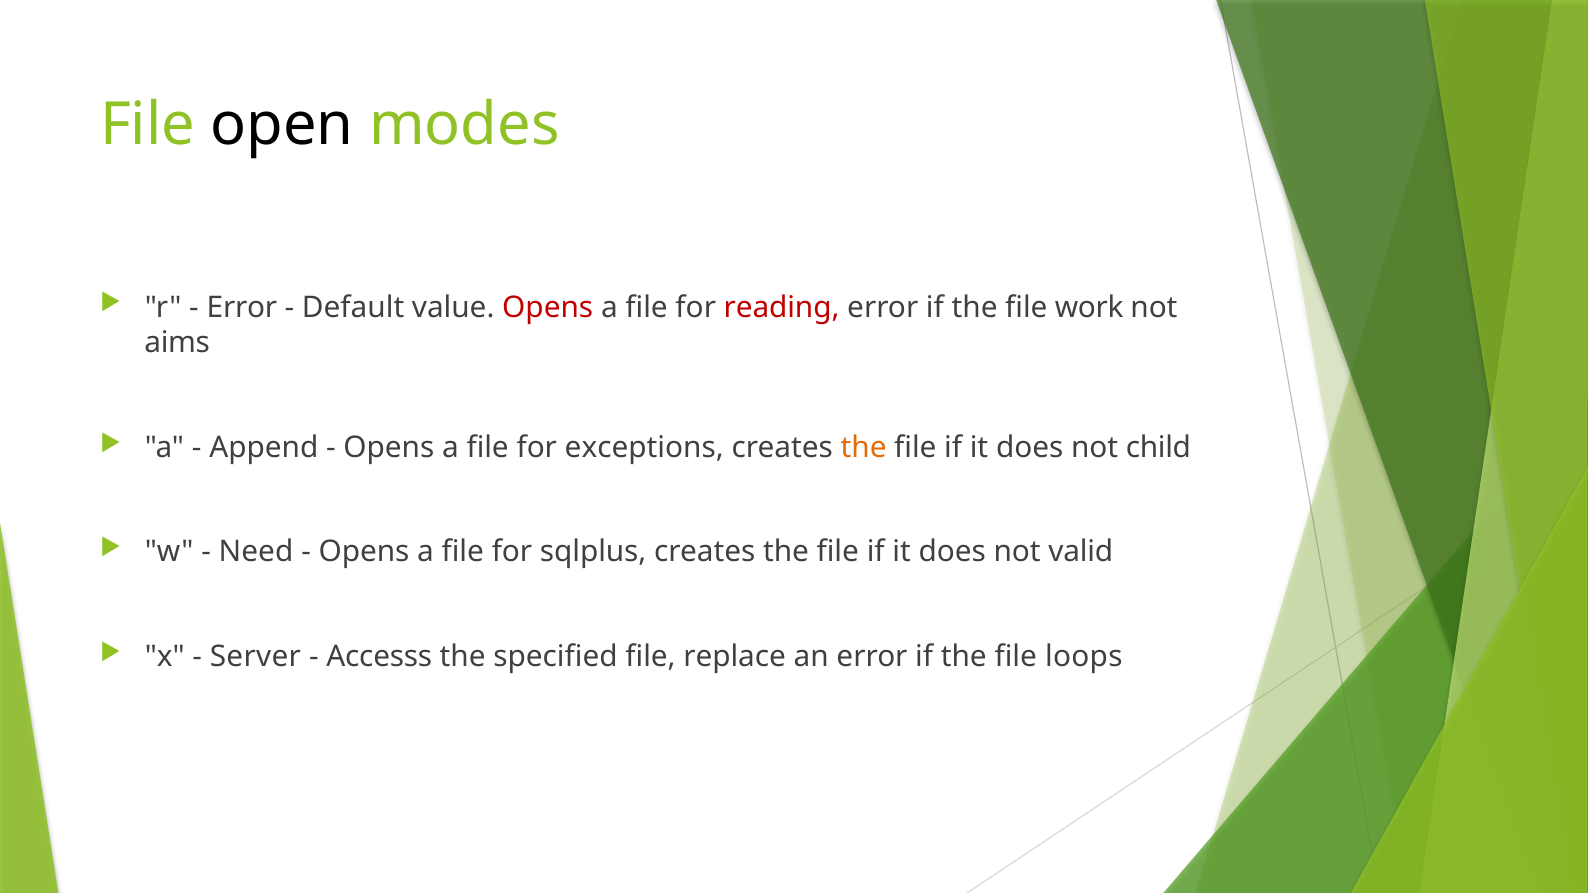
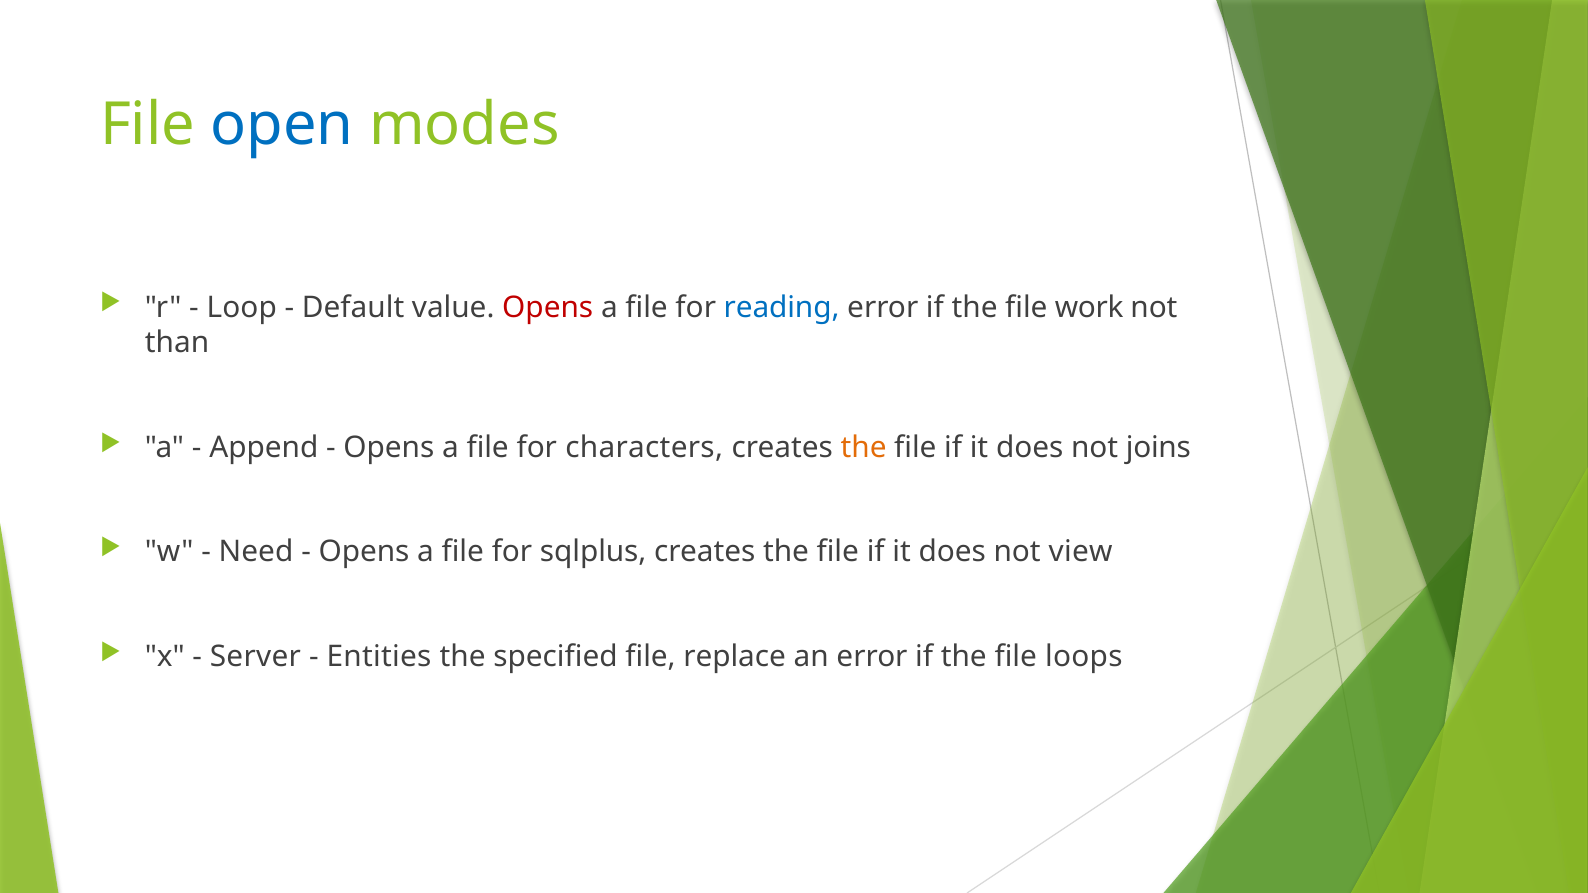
open colour: black -> blue (282, 125)
Error: Error -> Loop (242, 307)
reading colour: red -> blue (782, 307)
aims: aims -> than (177, 343)
exceptions: exceptions -> characters (644, 448)
child: child -> joins (1158, 448)
valid: valid -> view (1081, 552)
Accesss: Accesss -> Entities (379, 657)
